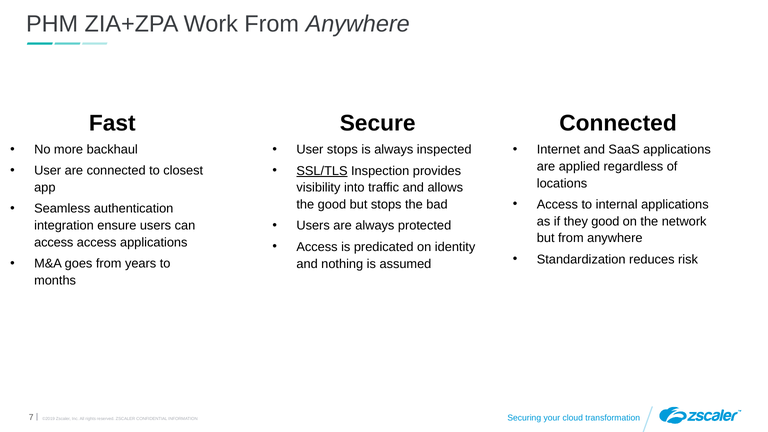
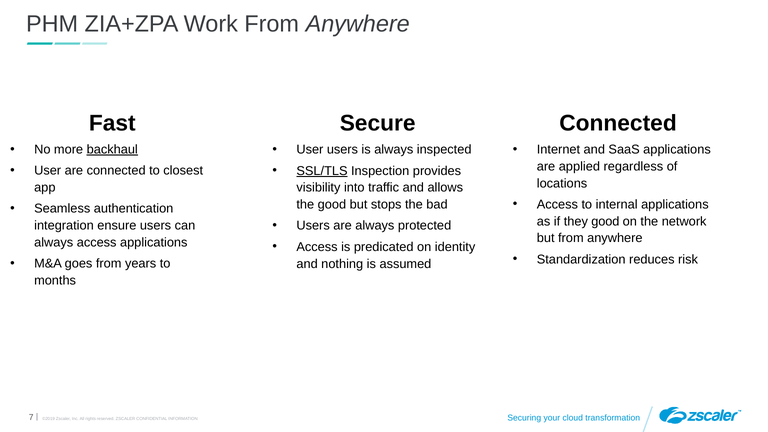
backhaul underline: none -> present (112, 150)
User stops: stops -> users (342, 150)
access: access -> always (54, 242)
